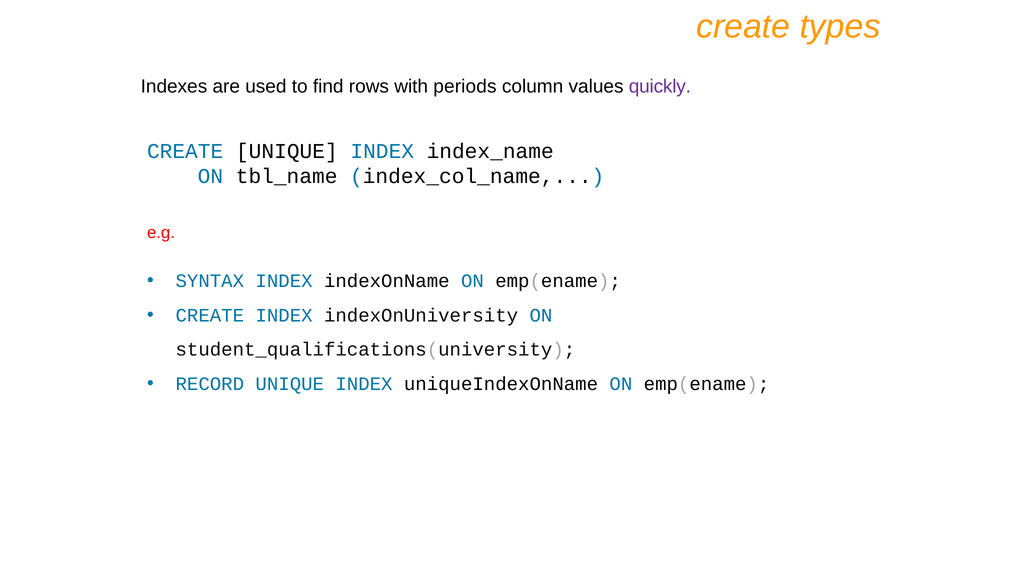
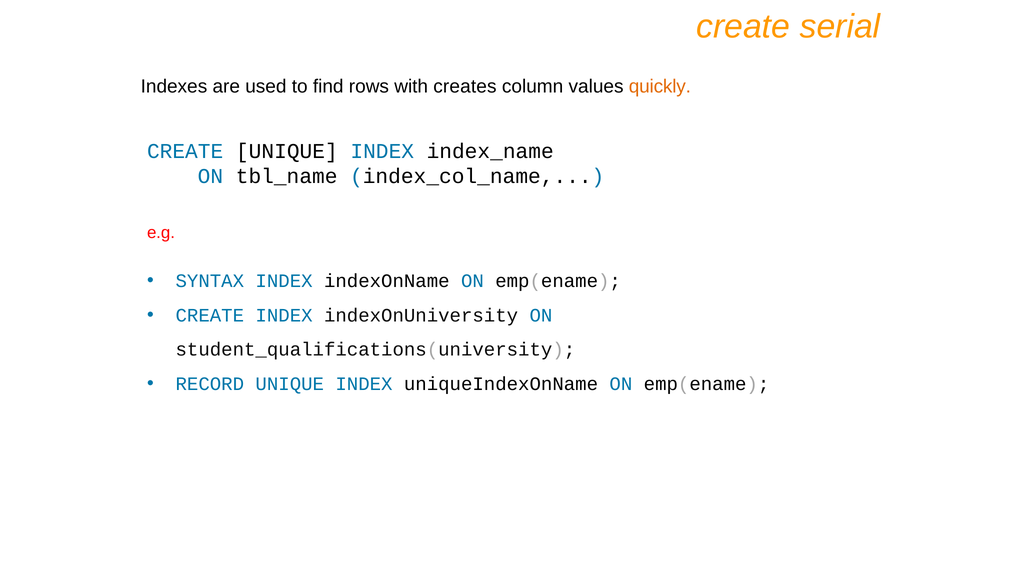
types: types -> serial (840, 26)
periods: periods -> creates (465, 86)
quickly colour: purple -> orange (660, 86)
